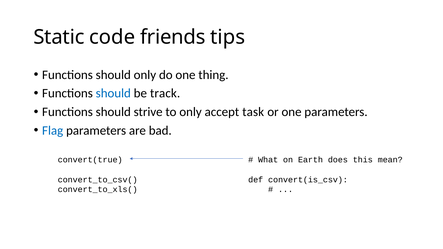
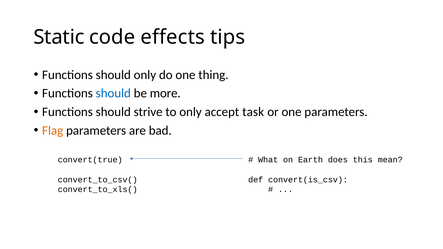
friends: friends -> effects (173, 37)
track: track -> more (165, 93)
Flag colour: blue -> orange (53, 131)
